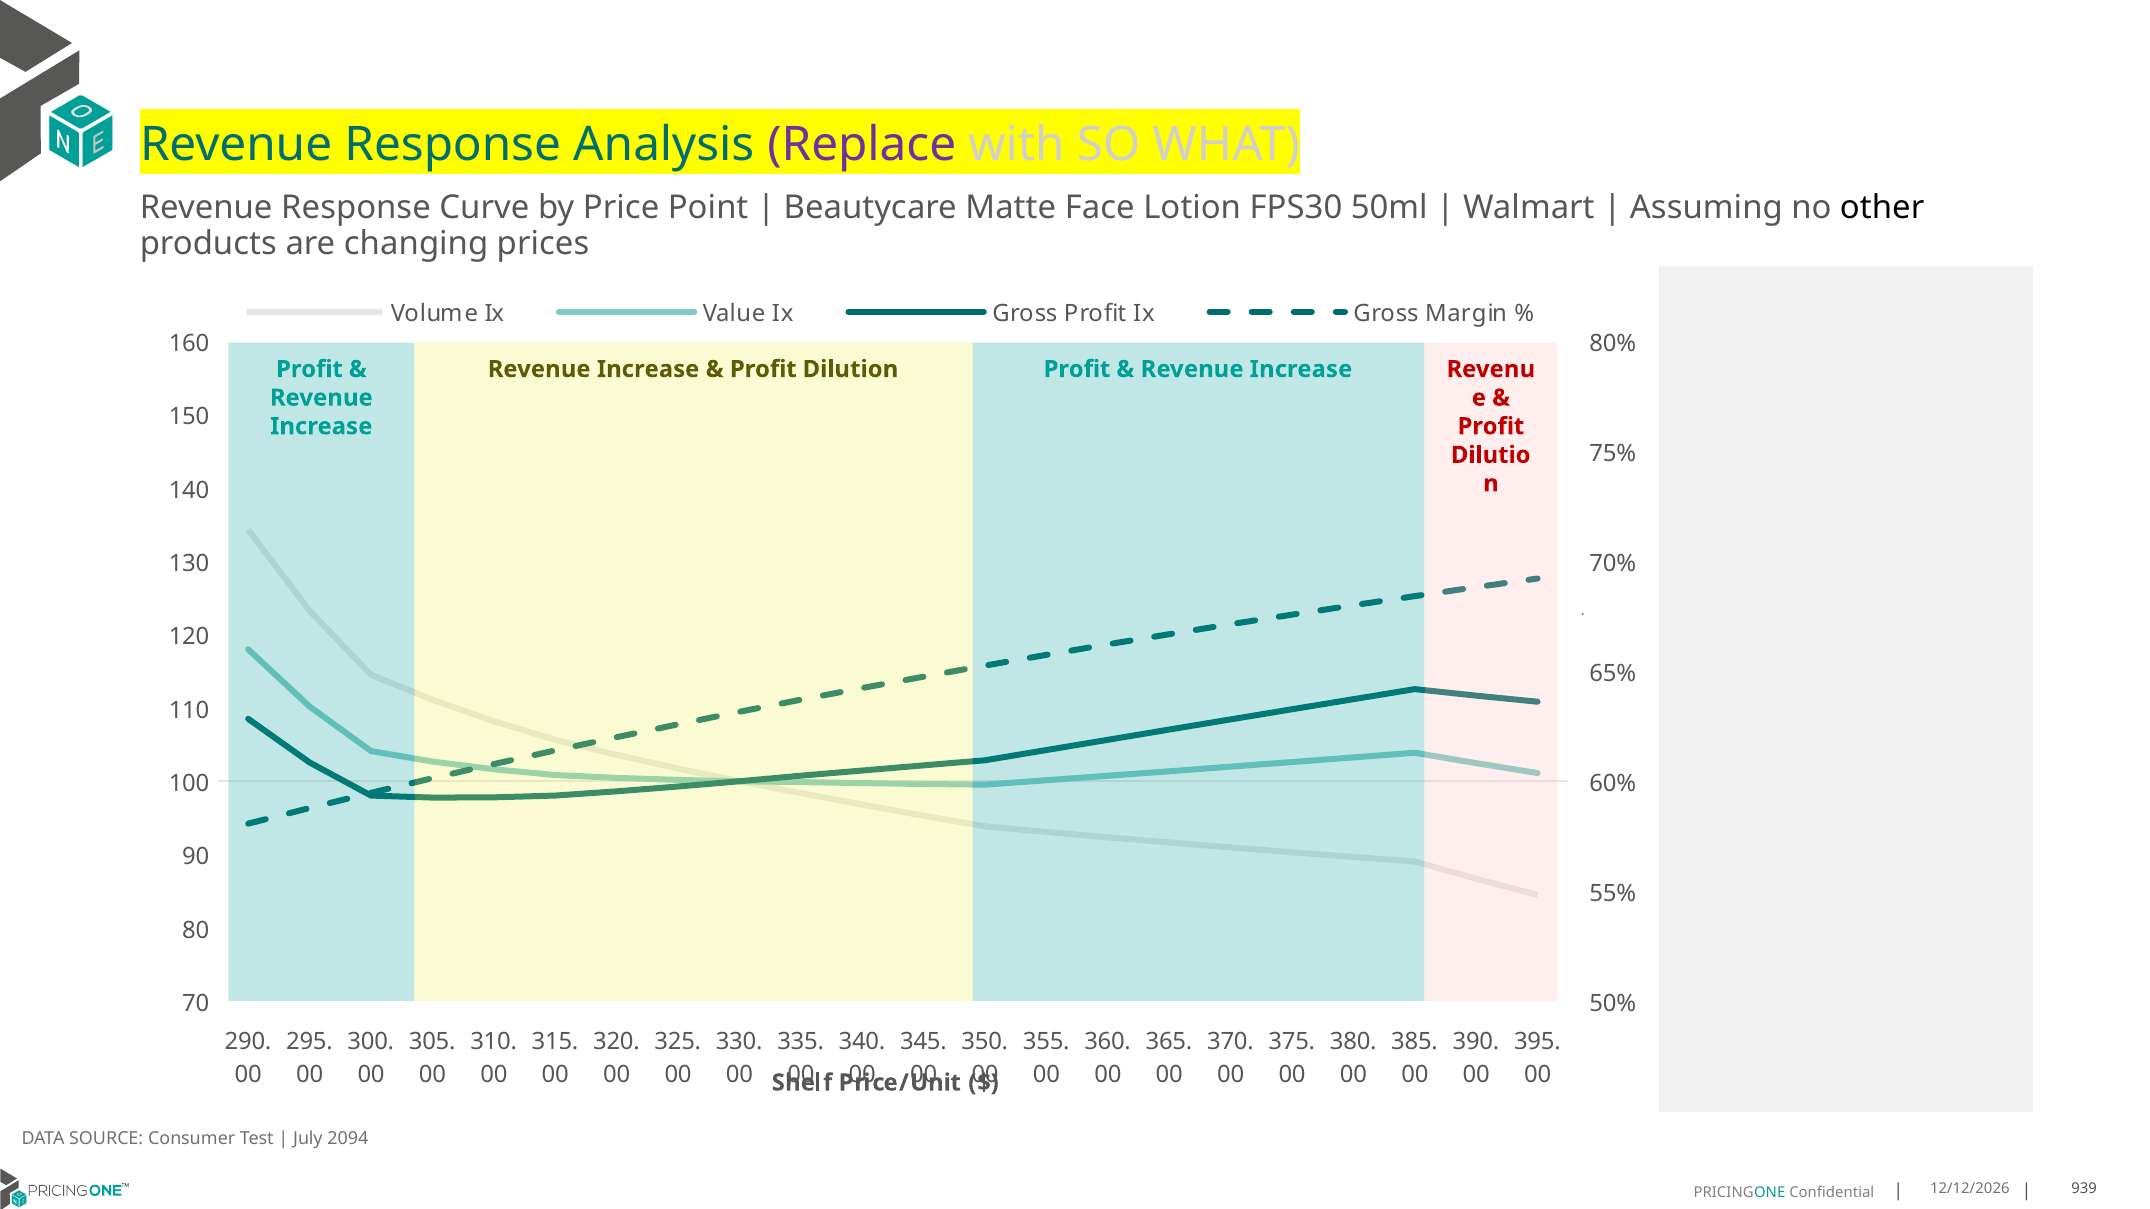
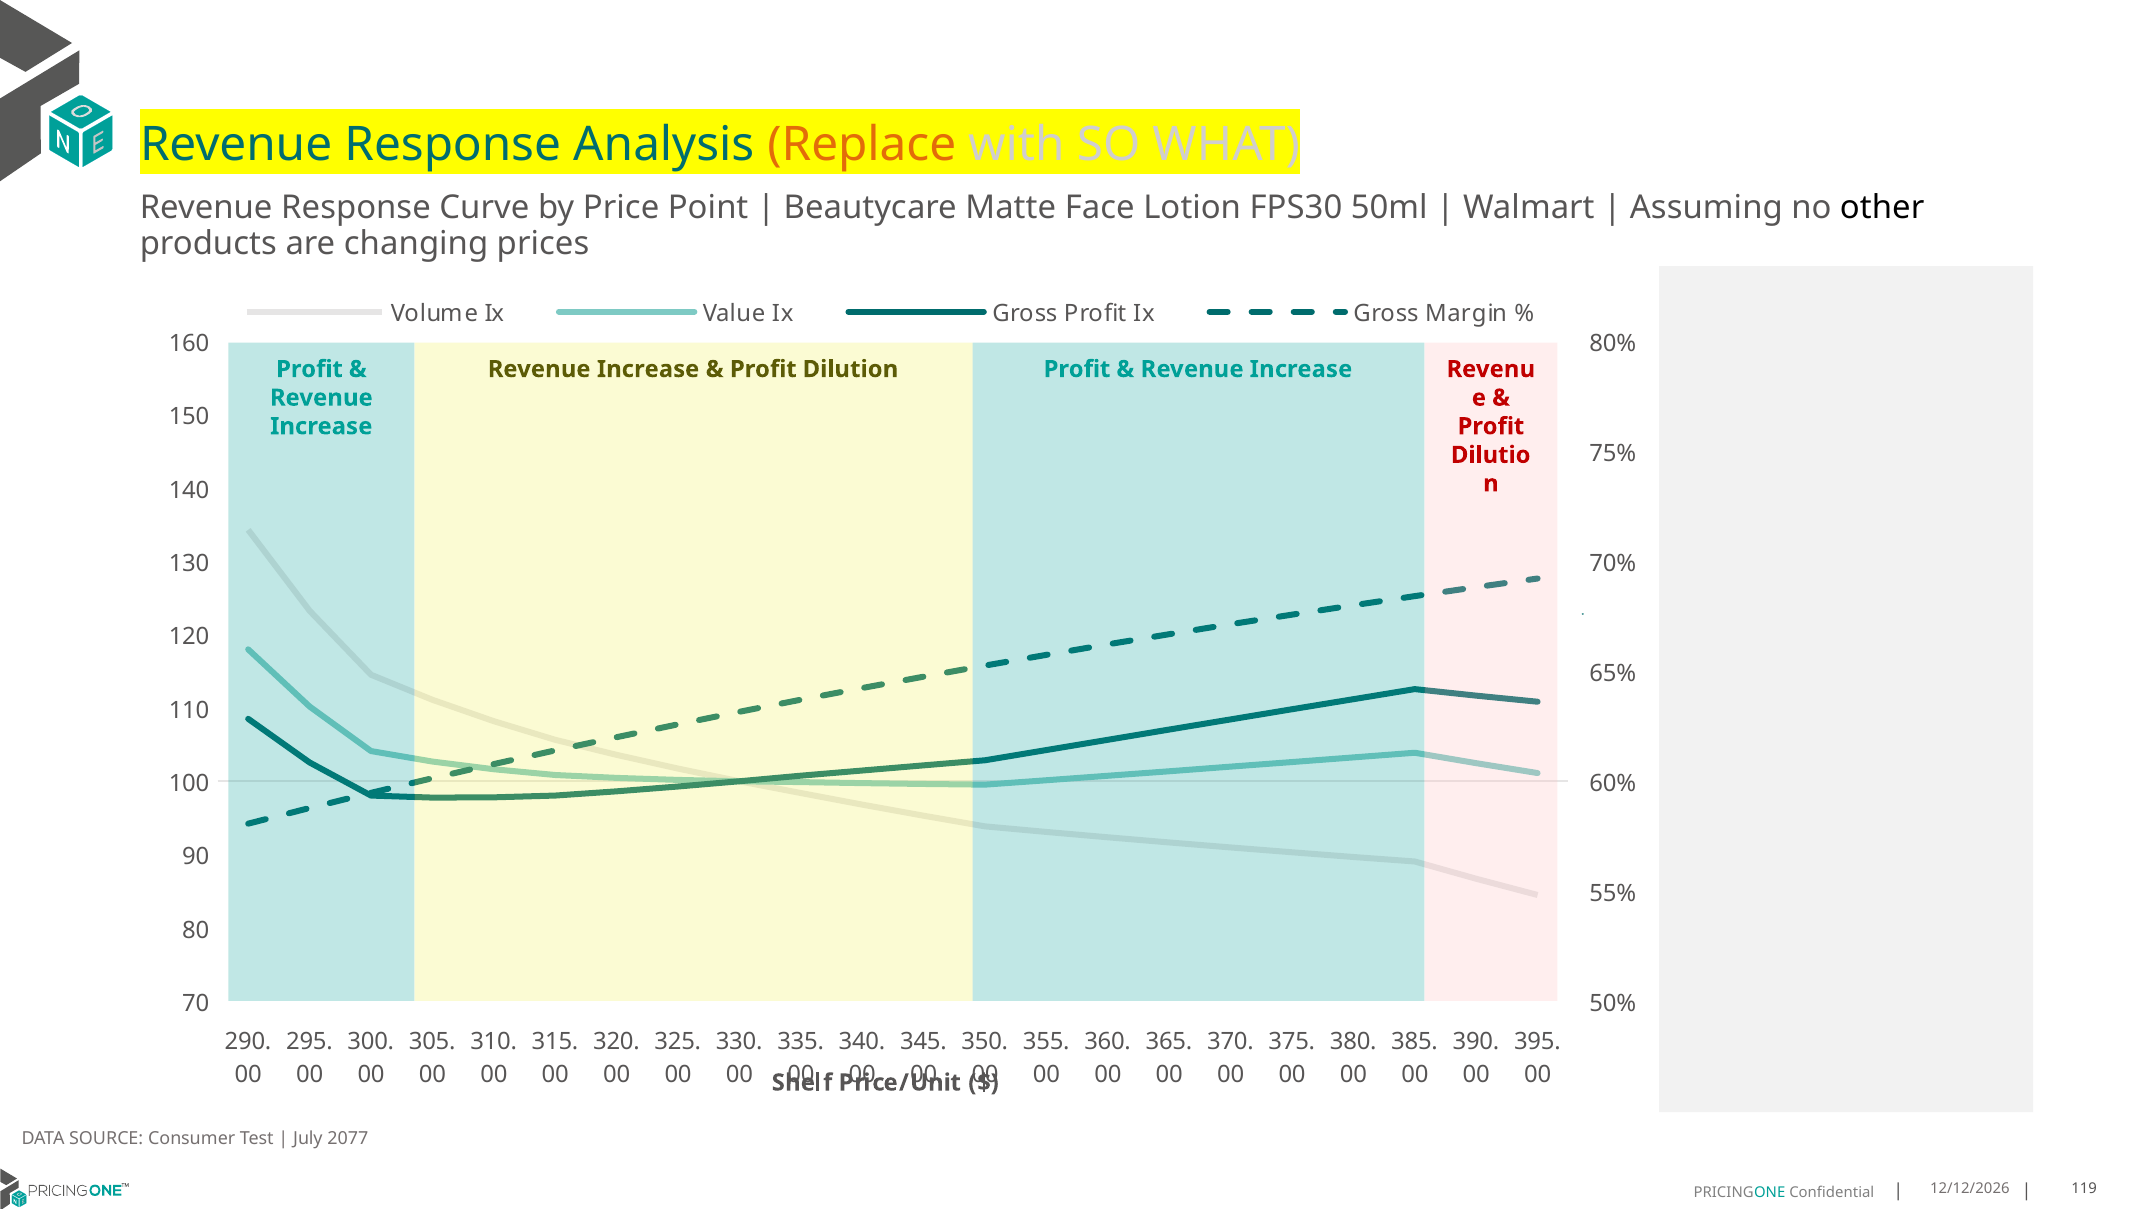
Replace colour: purple -> orange (862, 144)
2094: 2094 -> 2077 (348, 1139)
939: 939 -> 119 (2084, 1189)
